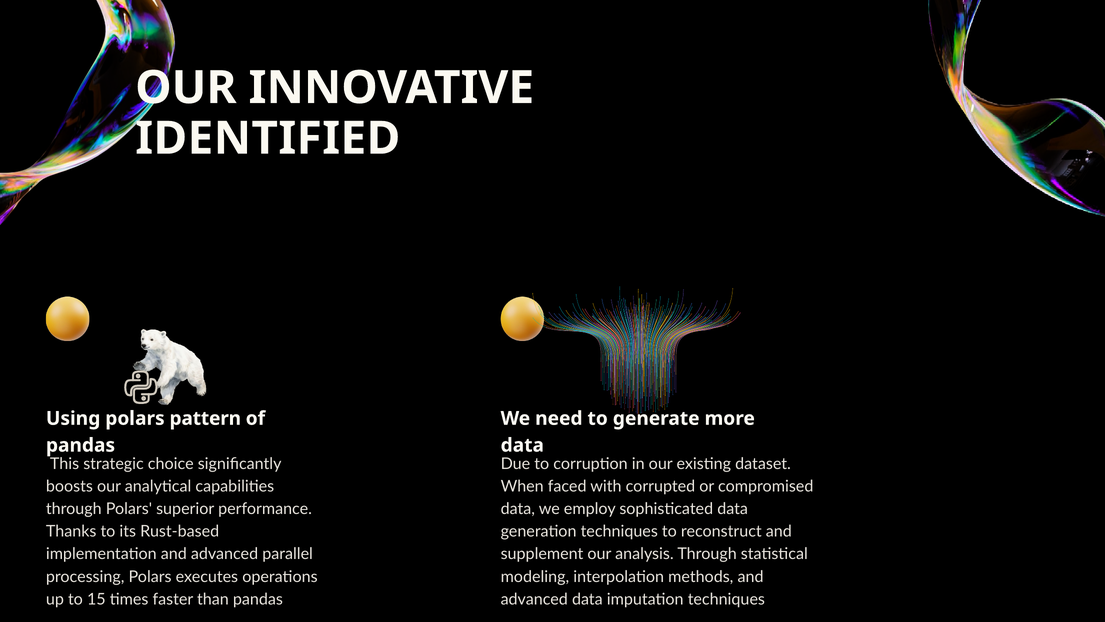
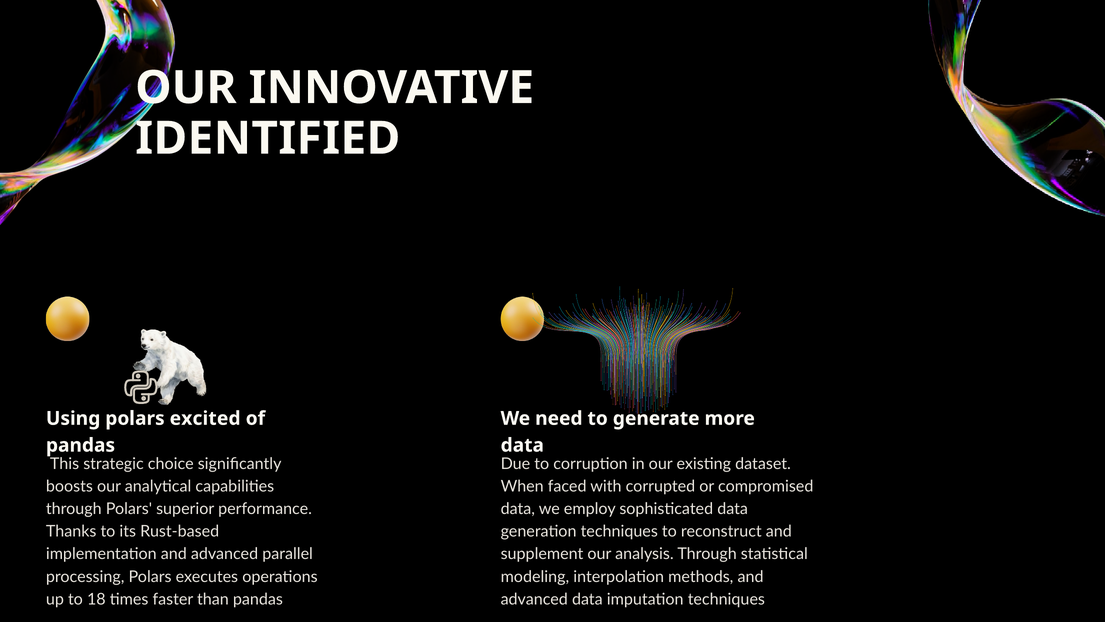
pattern: pattern -> excited (205, 418)
15: 15 -> 18 (96, 599)
